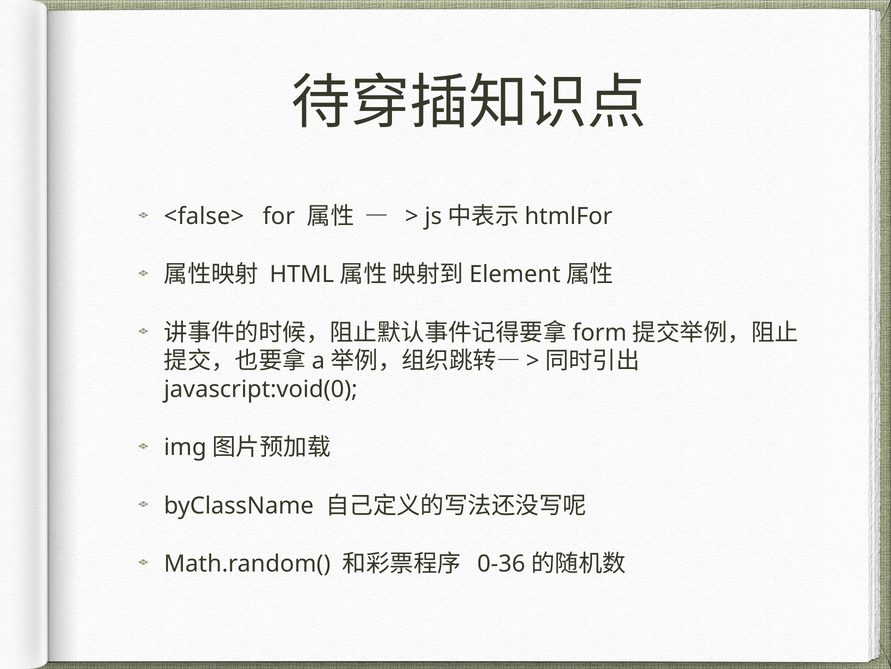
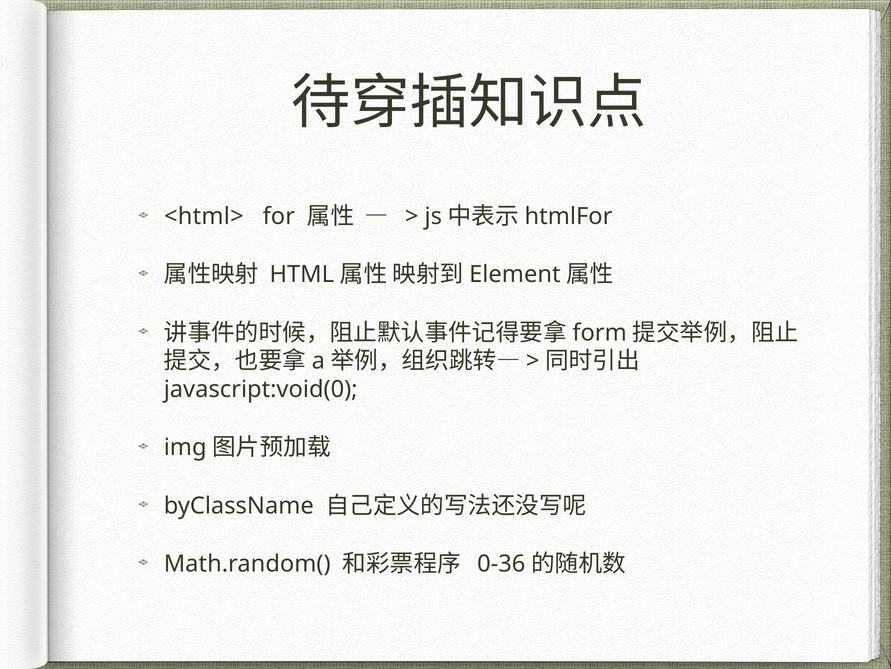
<false>: <false> -> <html> (204, 216)
